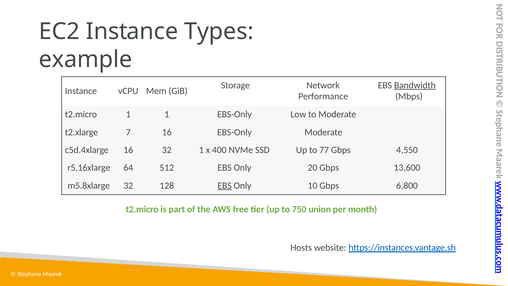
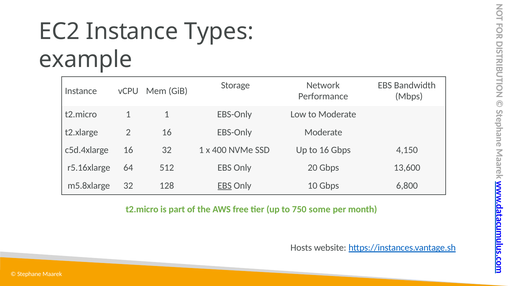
Bandwidth underline: present -> none (415, 85)
7: 7 -> 2 (128, 132)
to 77: 77 -> 16 (324, 150)
4,550: 4,550 -> 4,150 (407, 150)
union: union -> some (320, 209)
